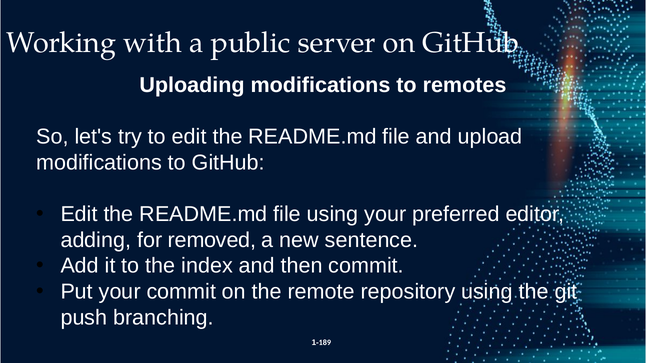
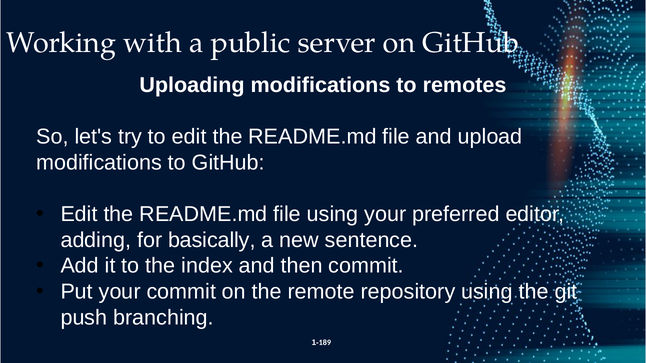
removed: removed -> basically (212, 240)
